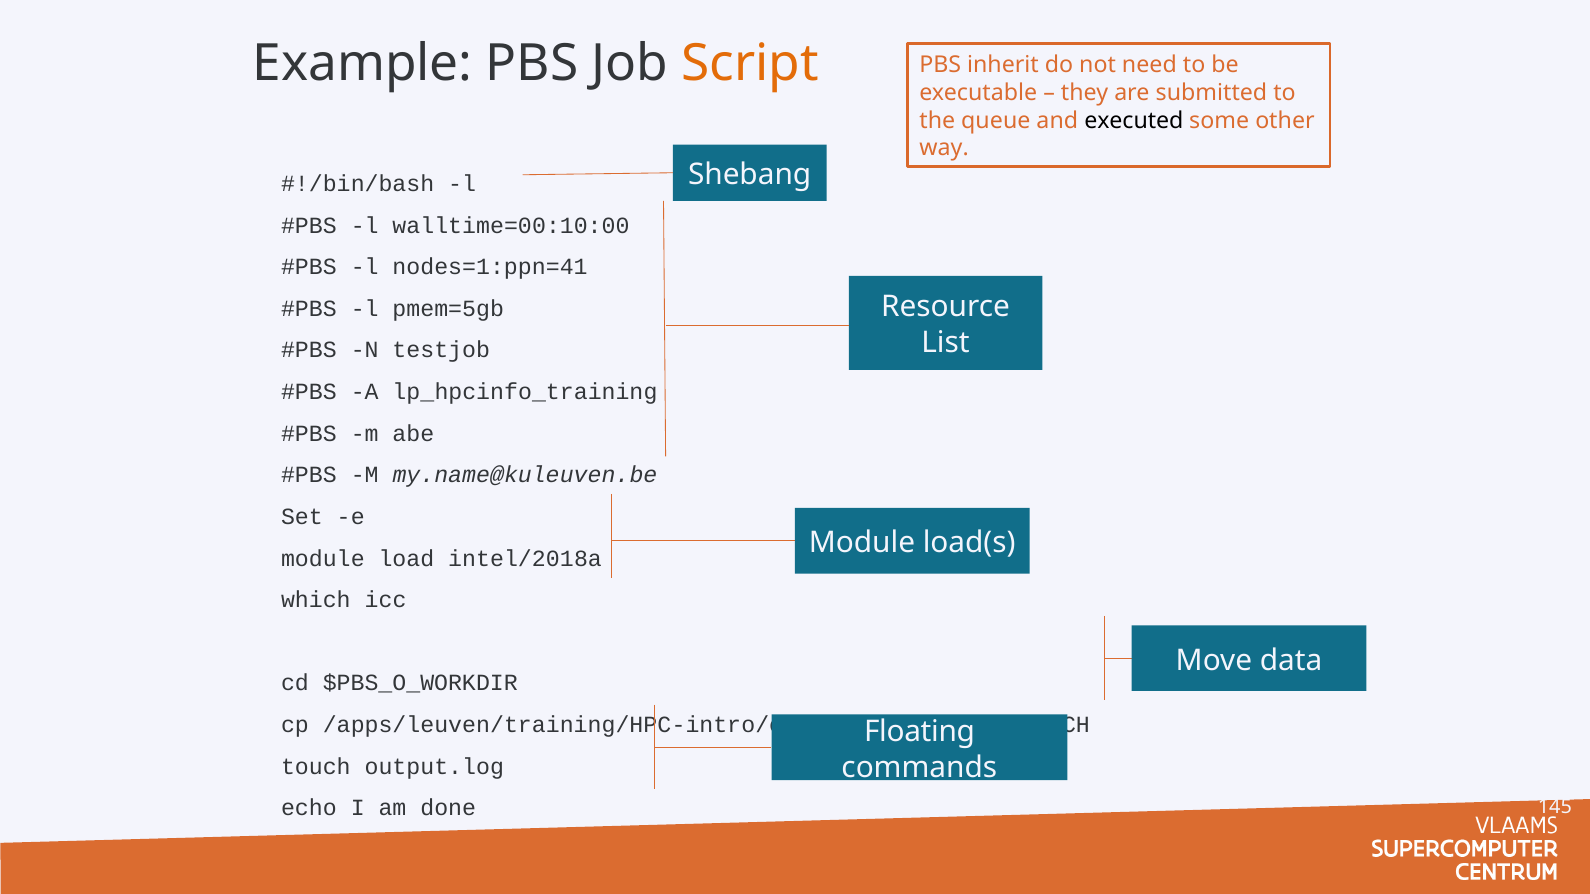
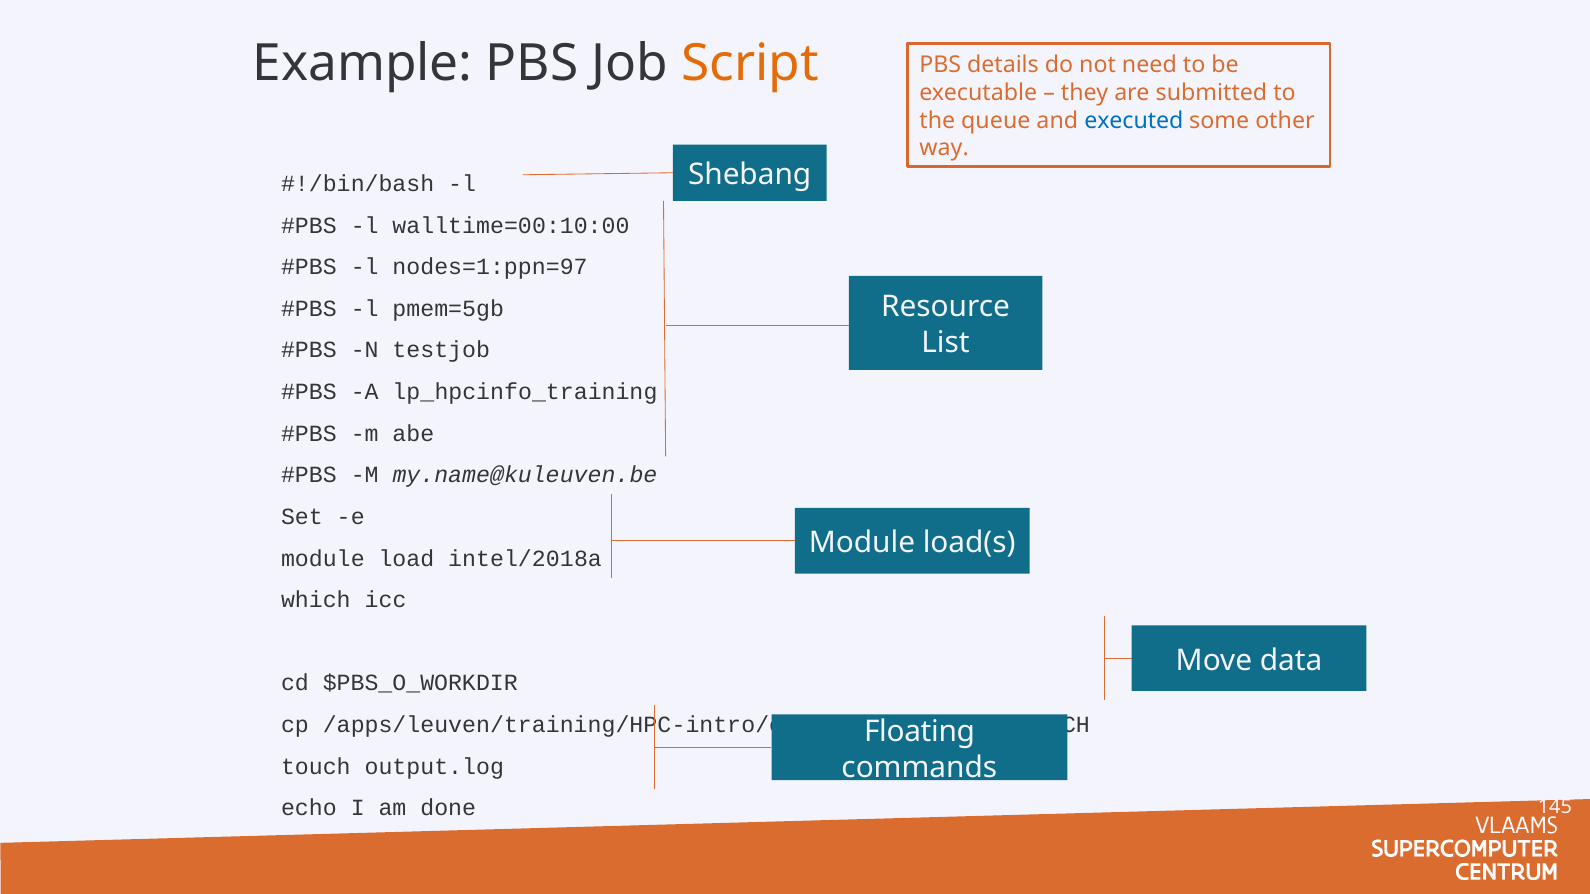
inherit: inherit -> details (1003, 65)
executed colour: black -> blue (1134, 120)
nodes=1:ppn=41: nodes=1:ppn=41 -> nodes=1:ppn=97 (490, 267)
